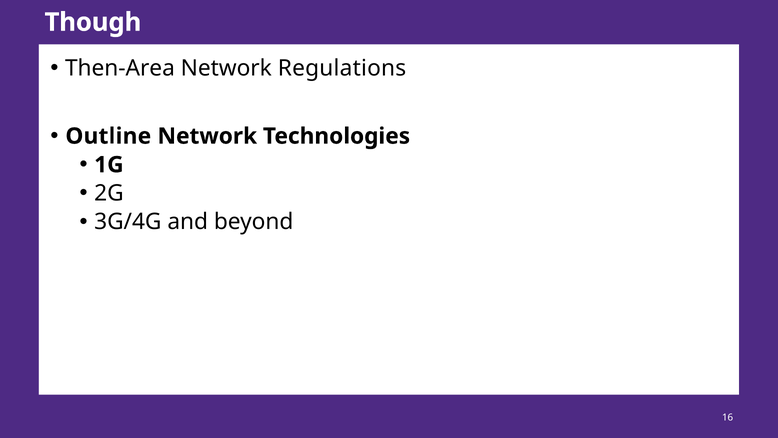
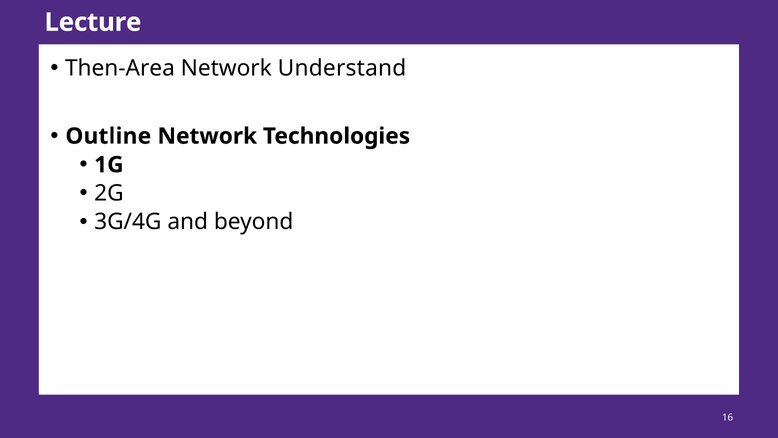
Though: Though -> Lecture (93, 22)
Regulations: Regulations -> Understand (342, 68)
